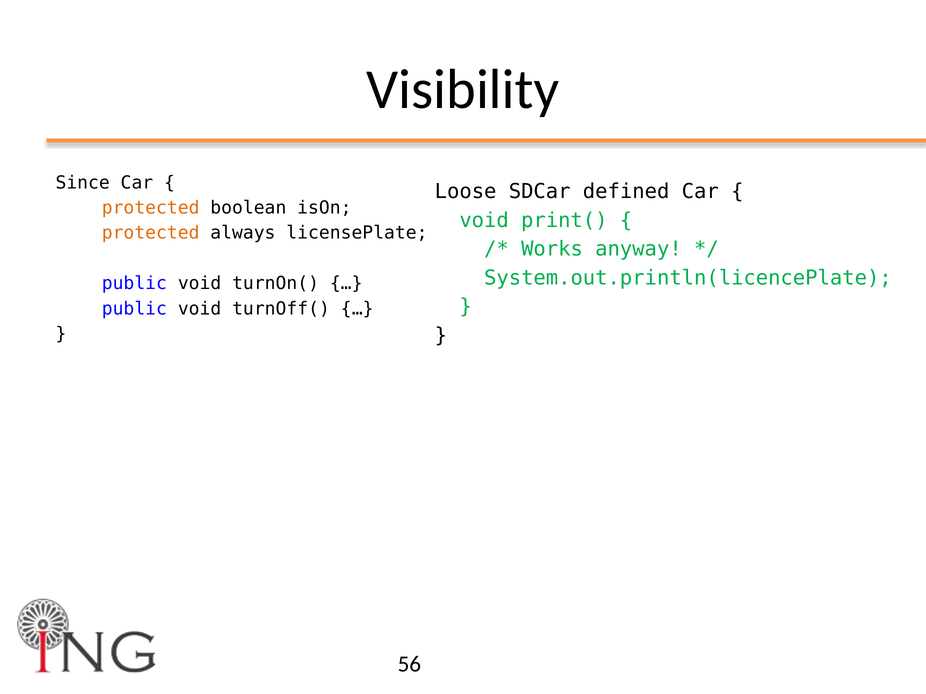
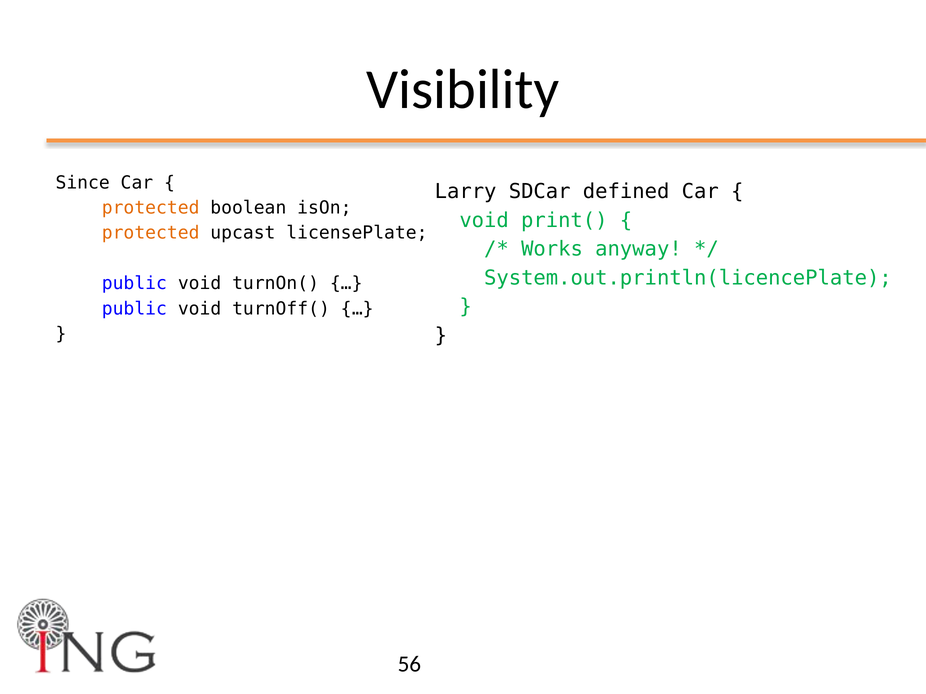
Loose: Loose -> Larry (466, 192)
always: always -> upcast (243, 233)
